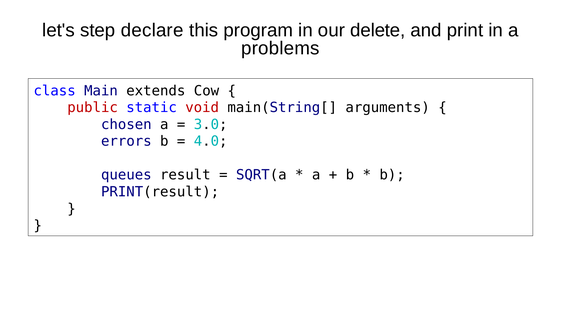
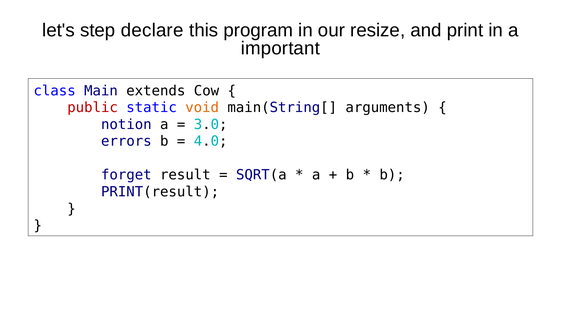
delete: delete -> resize (378, 30)
problems: problems -> important (280, 48)
void colour: red -> orange (202, 107)
chosen: chosen -> notion (126, 124)
queues: queues -> forget (126, 175)
